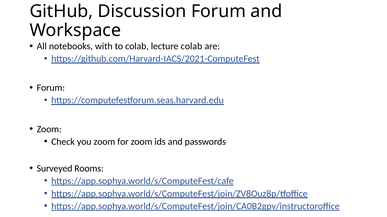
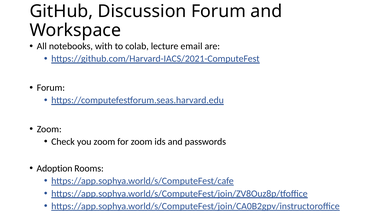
lecture colab: colab -> email (191, 46)
Surveyed: Surveyed -> Adoption (55, 169)
